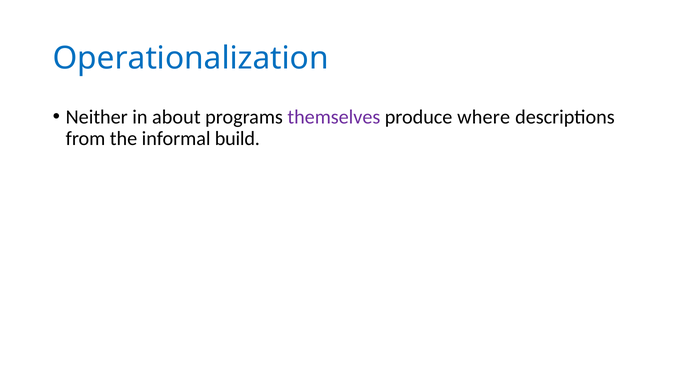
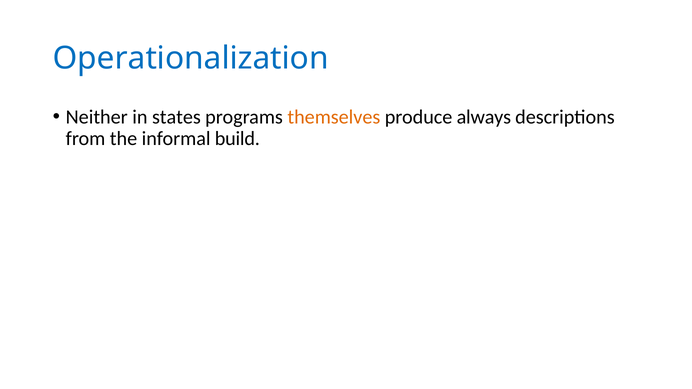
about: about -> states (176, 117)
themselves colour: purple -> orange (334, 117)
where: where -> always (484, 117)
